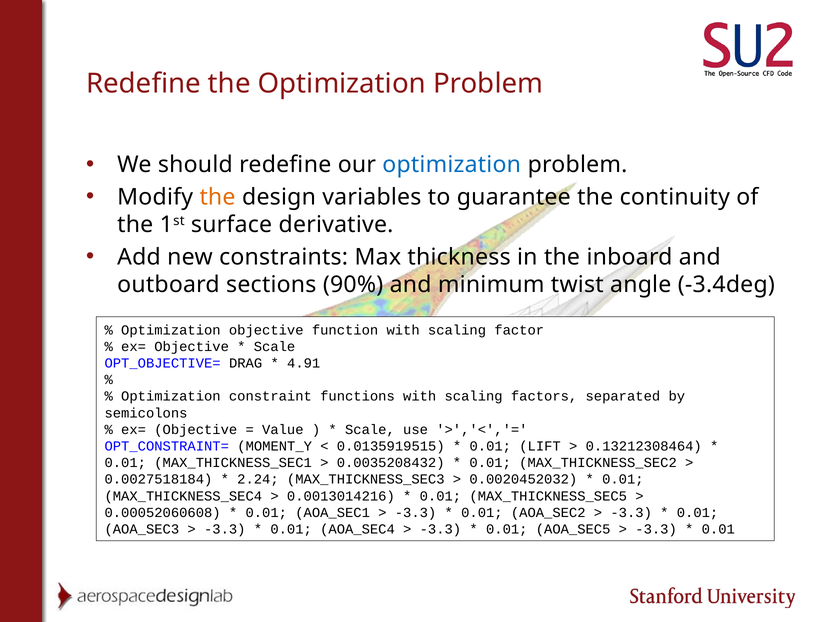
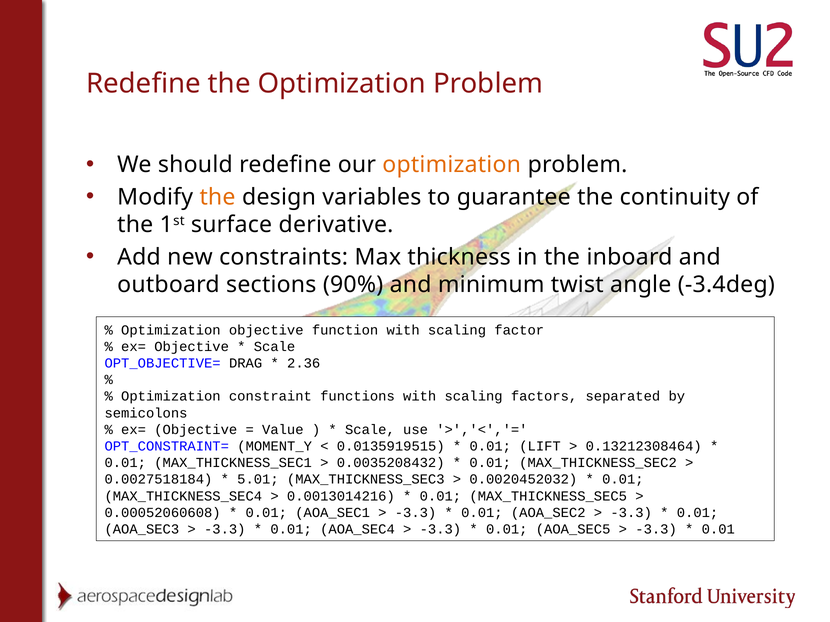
optimization colour: blue -> orange (452, 165)
4.91: 4.91 -> 2.36 (304, 364)
2.24: 2.24 -> 5.01 (258, 480)
